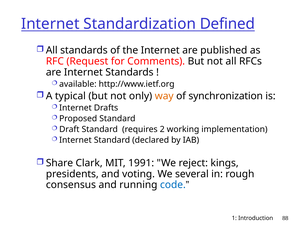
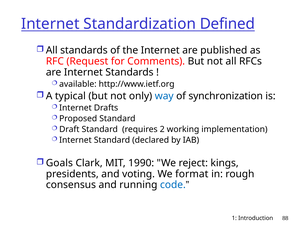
way colour: orange -> blue (164, 96)
Share: Share -> Goals (59, 163)
1991: 1991 -> 1990 (141, 163)
several: several -> format (192, 174)
